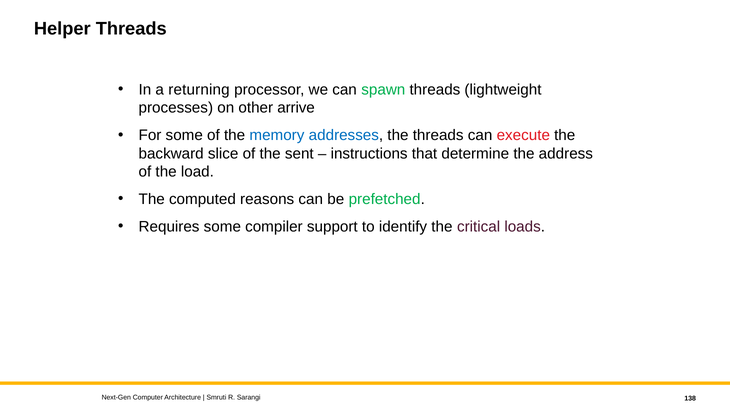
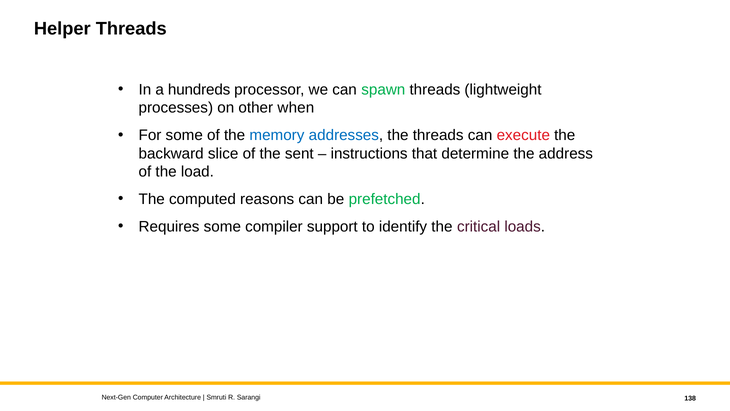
returning: returning -> hundreds (199, 90)
arrive: arrive -> when (296, 108)
